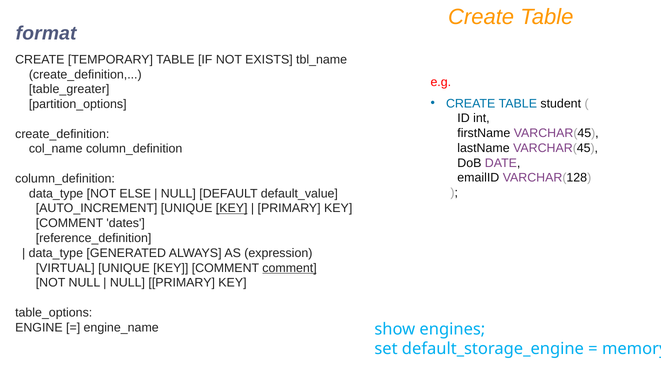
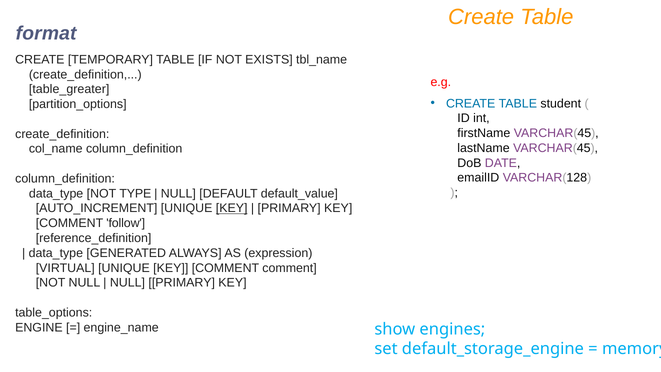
ELSE: ELSE -> TYPE (135, 193)
dates: dates -> follow (126, 223)
comment underline: present -> none (290, 268)
